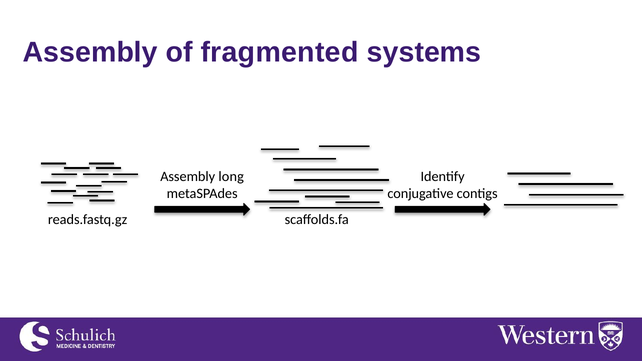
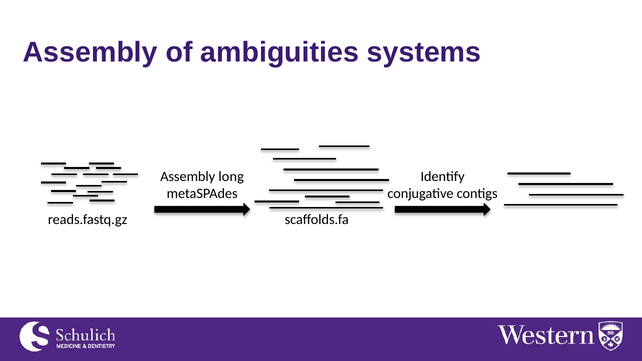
fragmented: fragmented -> ambiguities (280, 53)
